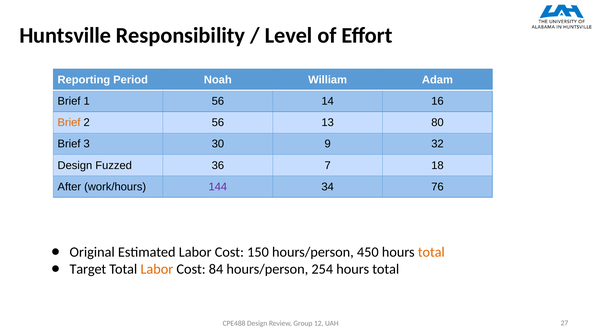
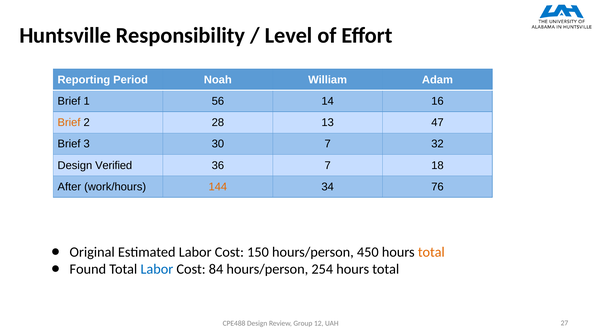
2 56: 56 -> 28 (218, 122)
80: 80 -> 47 (437, 122)
30 9: 9 -> 7 (328, 144)
Fuzzed: Fuzzed -> Verified (114, 165)
144 colour: purple -> orange (218, 187)
Target: Target -> Found (88, 269)
Labor colour: orange -> blue (157, 269)
